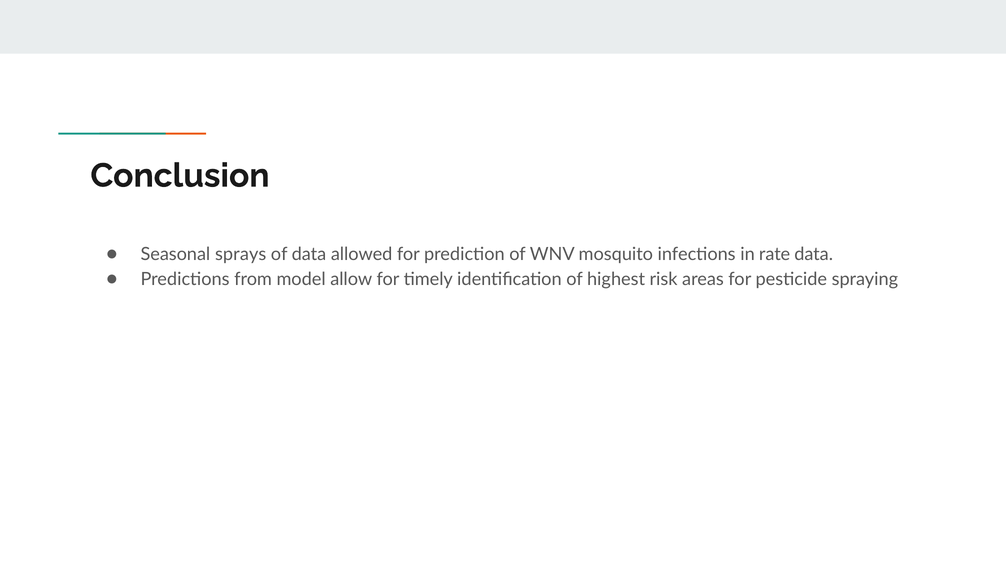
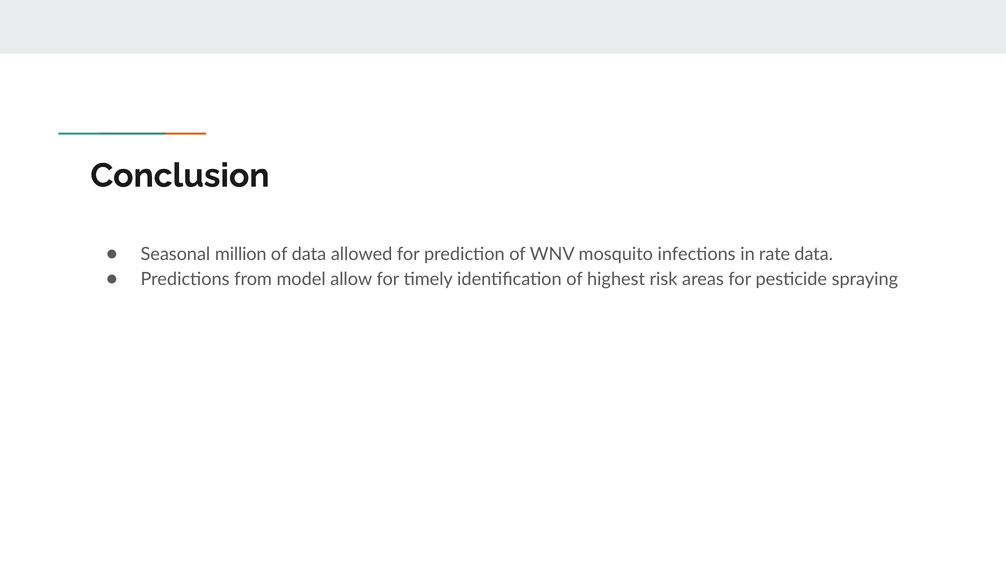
sprays: sprays -> million (241, 254)
